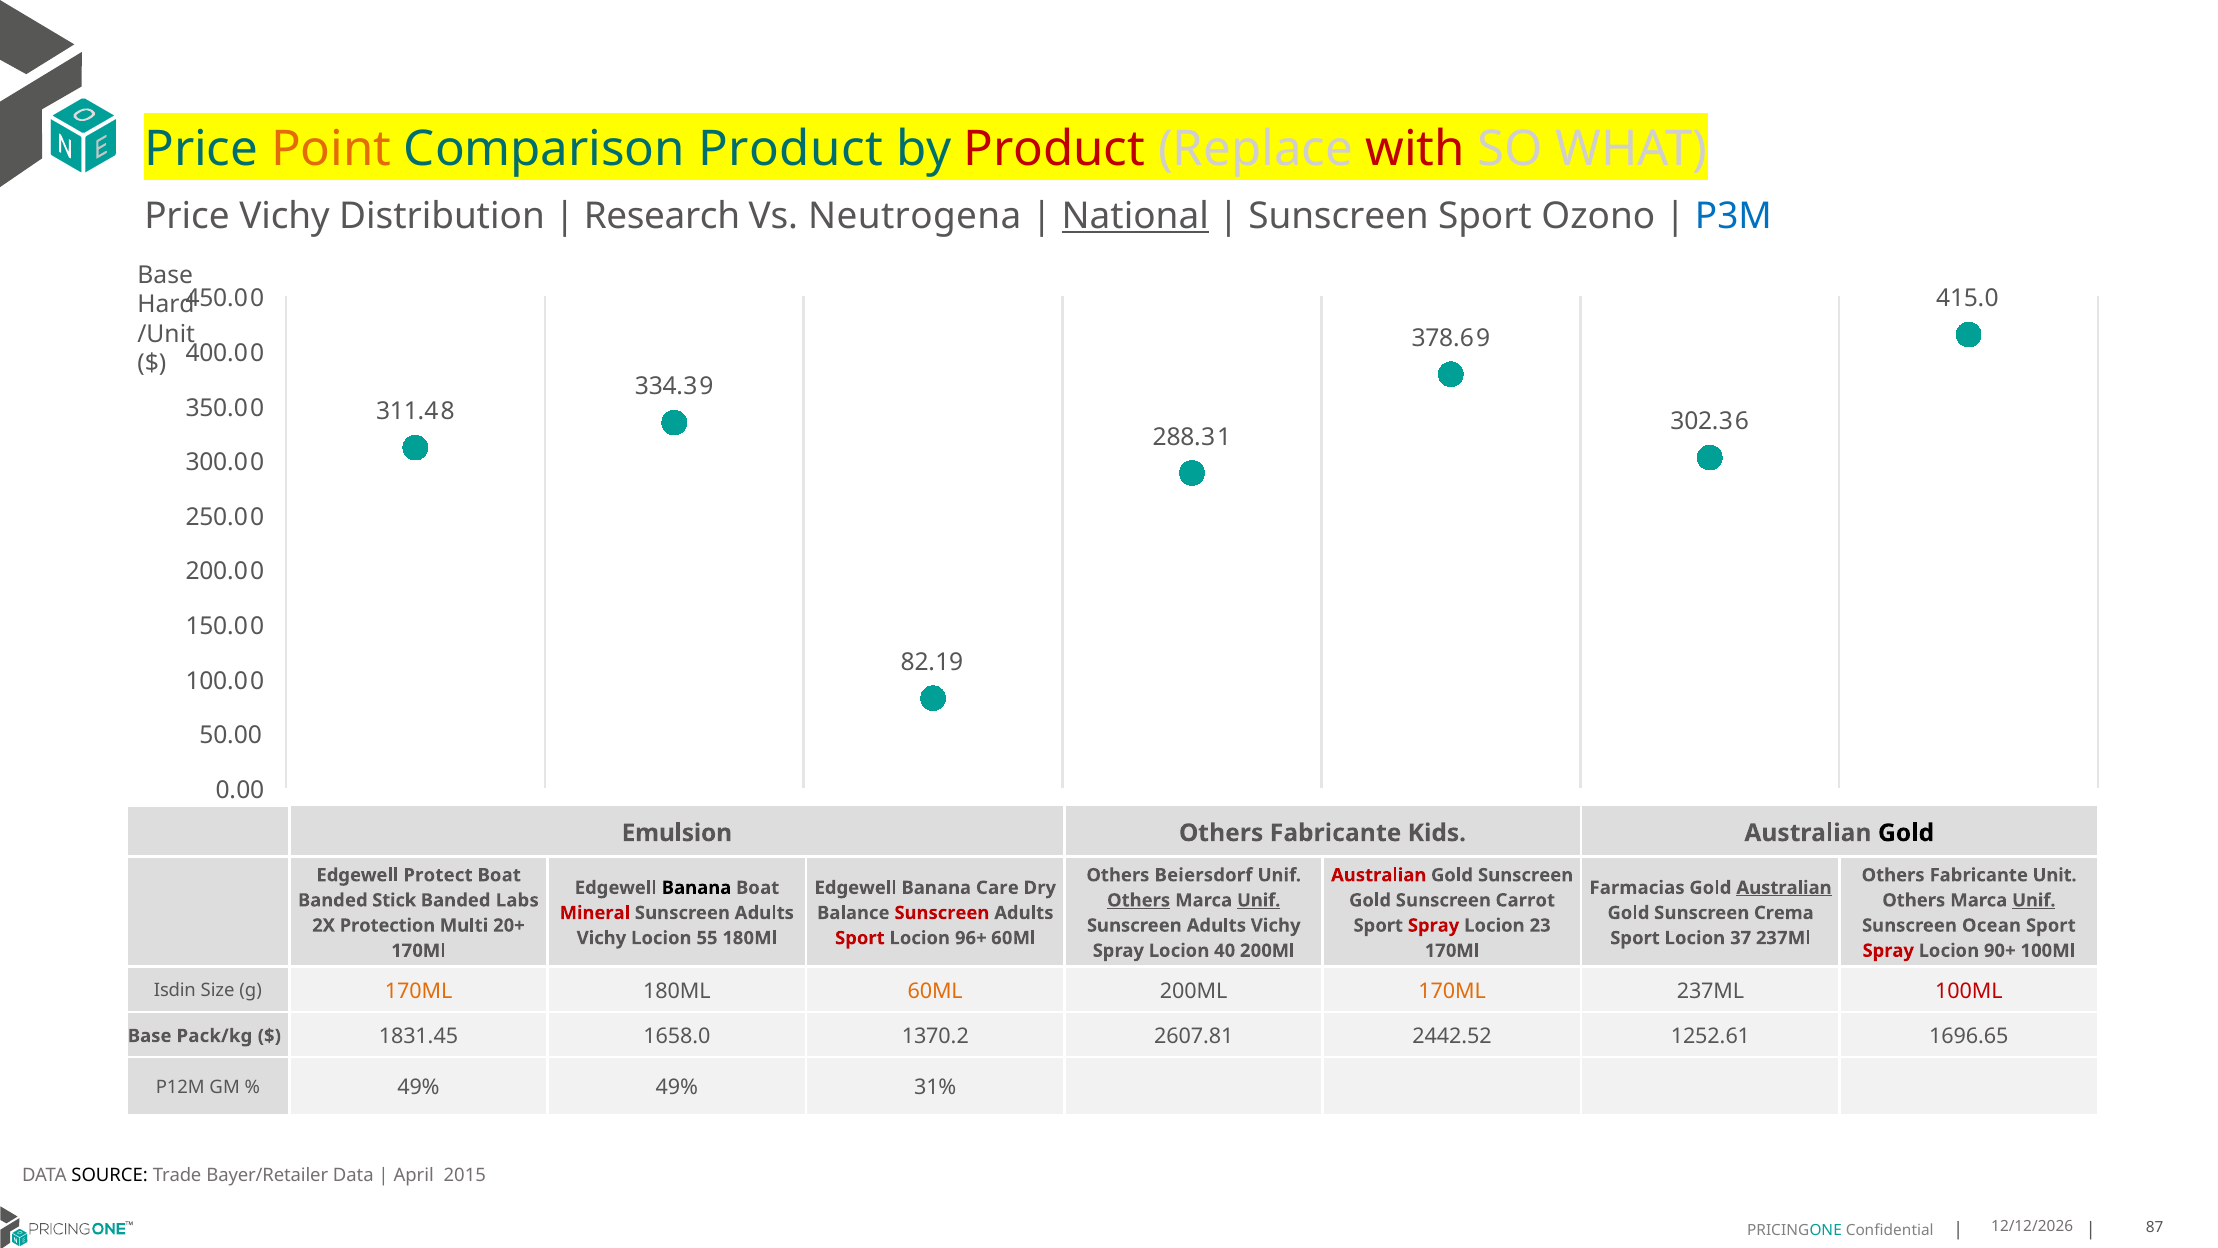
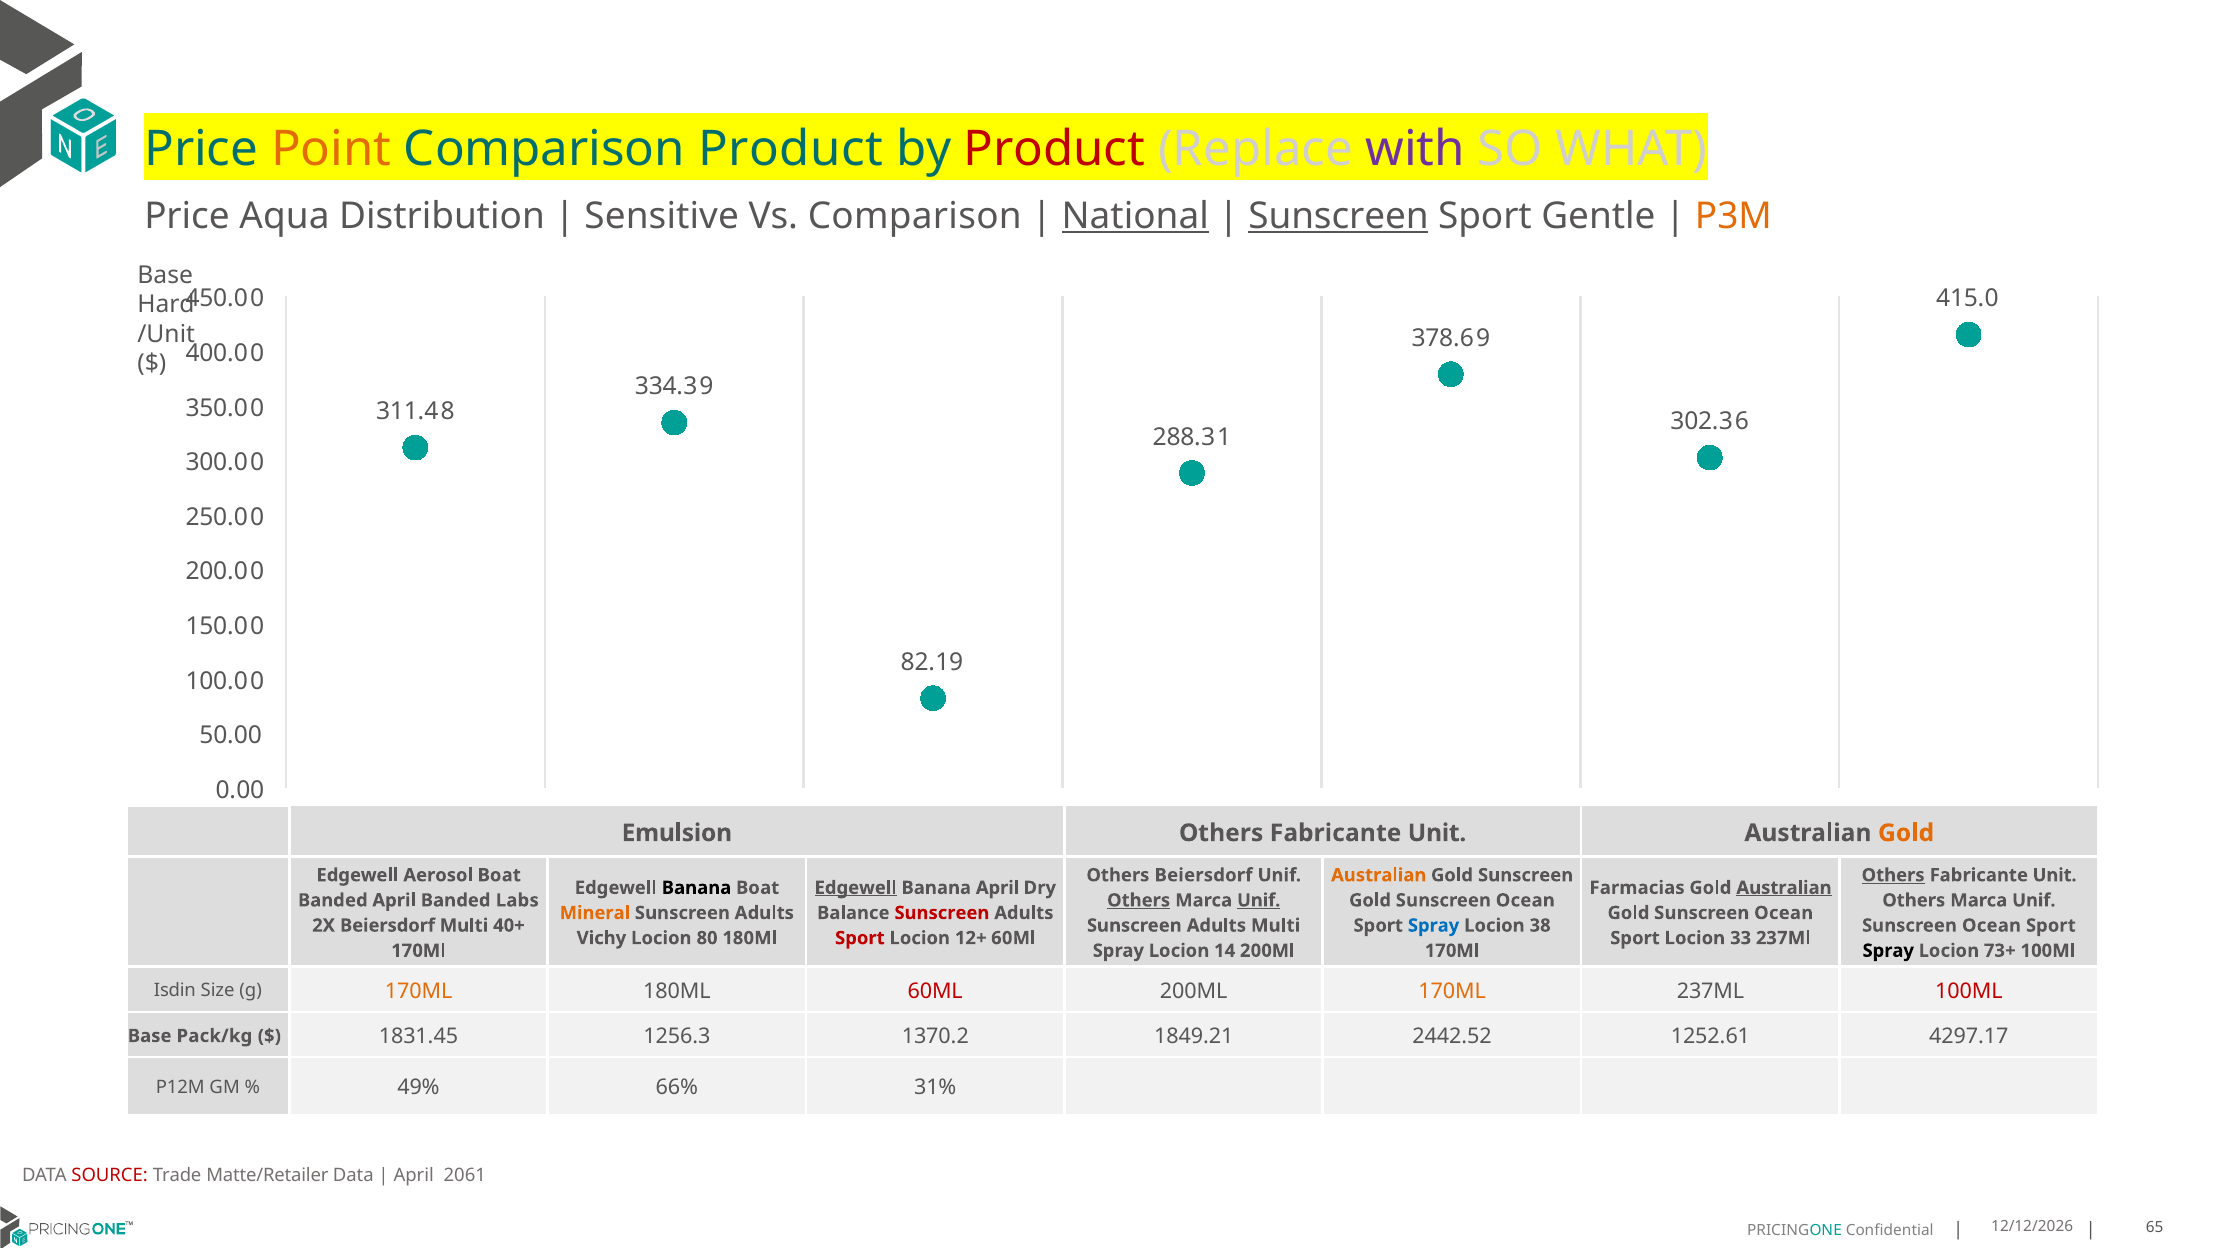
with colour: red -> purple (1415, 149)
Price Vichy: Vichy -> Aqua (285, 216)
Research: Research -> Sensitive (662, 216)
Vs Neutrogena: Neutrogena -> Comparison (915, 216)
Sunscreen underline: none -> present (1338, 216)
Ozono: Ozono -> Gentle (1598, 216)
P3M colour: blue -> orange (1733, 216)
Kids: Kids -> Unit (1437, 833)
Gold colour: black -> orange (1906, 833)
Protect: Protect -> Aerosol (438, 875)
Australian colour: red -> orange (1379, 875)
Others underline: none -> present (1893, 875)
Edgewell underline: none -> present (856, 888)
Banana Care: Care -> April (998, 888)
Banded Stick: Stick -> April (394, 900)
Carrot: Carrot -> Ocean (1525, 900)
Unif underline: present -> none (2034, 900)
Mineral colour: red -> orange (595, 913)
Crema: Crema -> Ocean (1784, 913)
2X Protection: Protection -> Beiersdorf (387, 925)
20+: 20+ -> 40+ (509, 925)
Vichy: Vichy -> Multi (1276, 925)
Spray colour: red -> blue (1434, 925)
23: 23 -> 38 (1540, 925)
55: 55 -> 80 (707, 938)
96+: 96+ -> 12+ (971, 938)
37: 37 -> 33 (1741, 938)
40: 40 -> 14 (1225, 950)
Spray colour: red -> black (1888, 950)
90+: 90+ -> 73+ (2000, 950)
60ML colour: orange -> red (935, 991)
1658.0: 1658.0 -> 1256.3 (677, 1036)
2607.81: 2607.81 -> 1849.21 (1194, 1036)
1696.65: 1696.65 -> 4297.17 (1969, 1036)
49% 49%: 49% -> 66% (677, 1088)
SOURCE colour: black -> red (110, 1175)
Bayer/Retailer: Bayer/Retailer -> Matte/Retailer (267, 1175)
2015: 2015 -> 2061 (465, 1175)
87: 87 -> 65 (2155, 1227)
